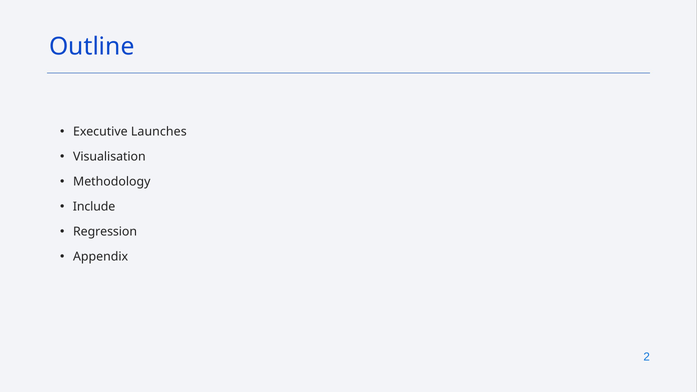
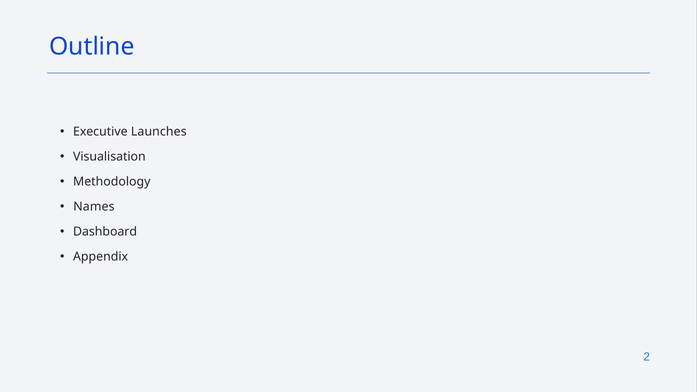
Include: Include -> Names (94, 207)
Regression: Regression -> Dashboard (105, 232)
